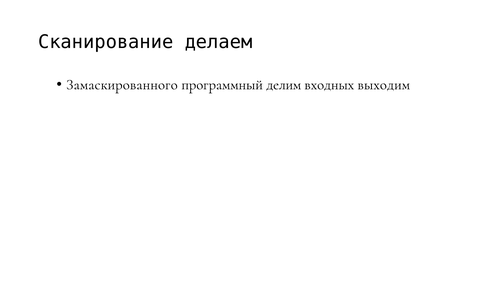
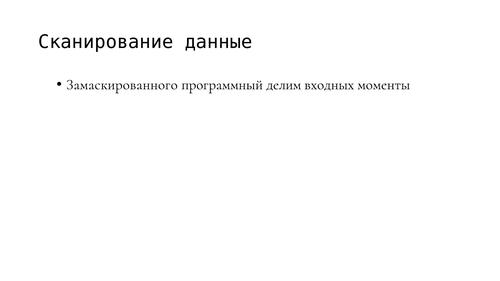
делаем: делаем -> данные (219, 42)
выходим: выходим -> моменты (384, 85)
